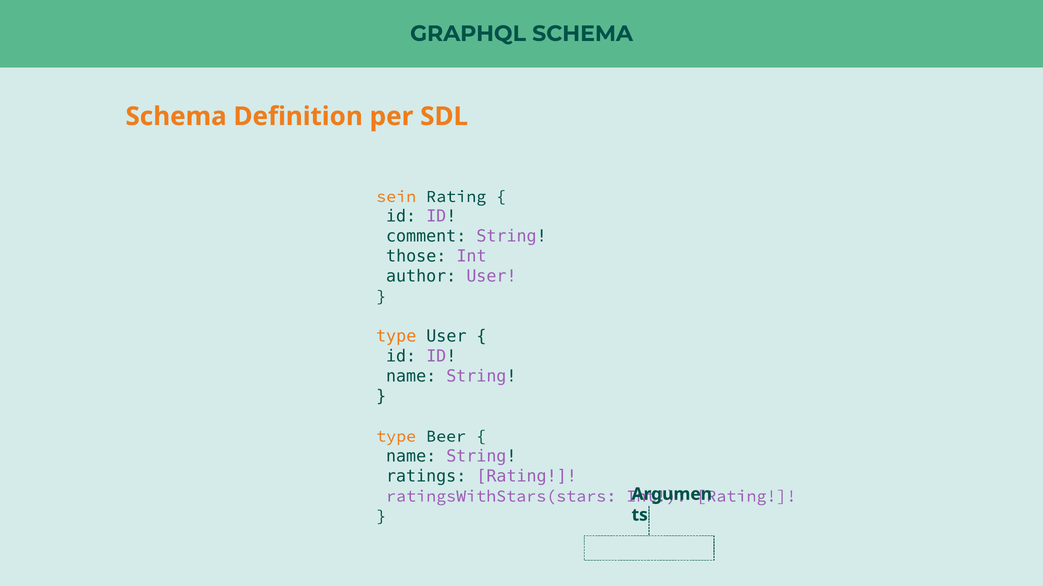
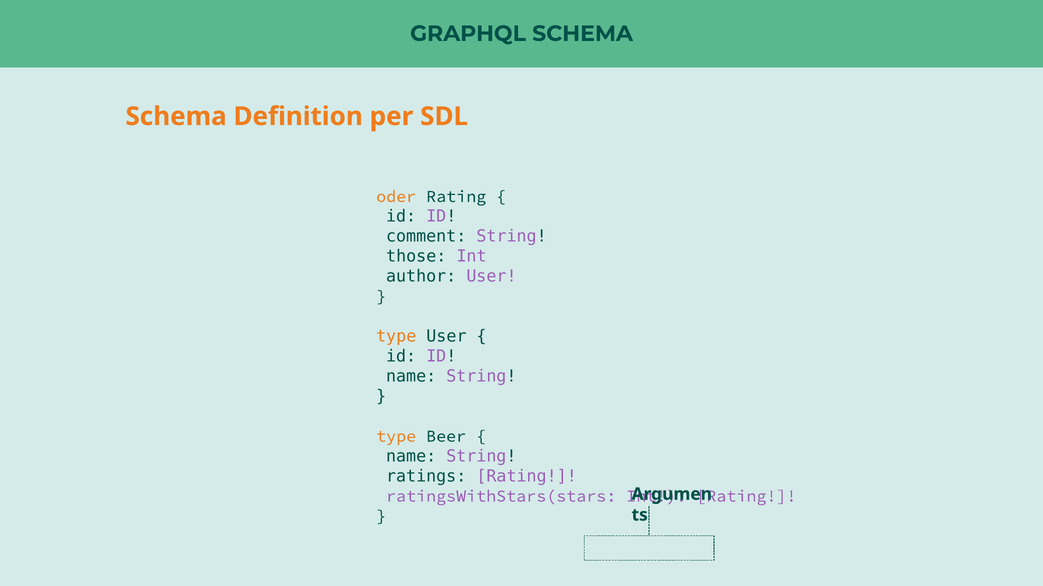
sein: sein -> oder (396, 197)
